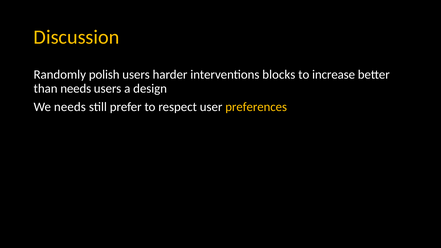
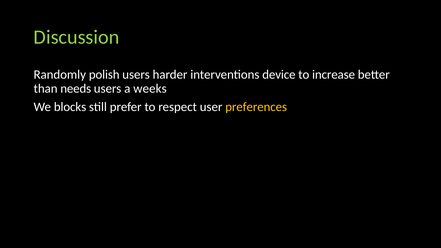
Discussion colour: yellow -> light green (77, 37)
blocks: blocks -> device (279, 75)
design: design -> weeks (150, 88)
We needs: needs -> blocks (70, 107)
